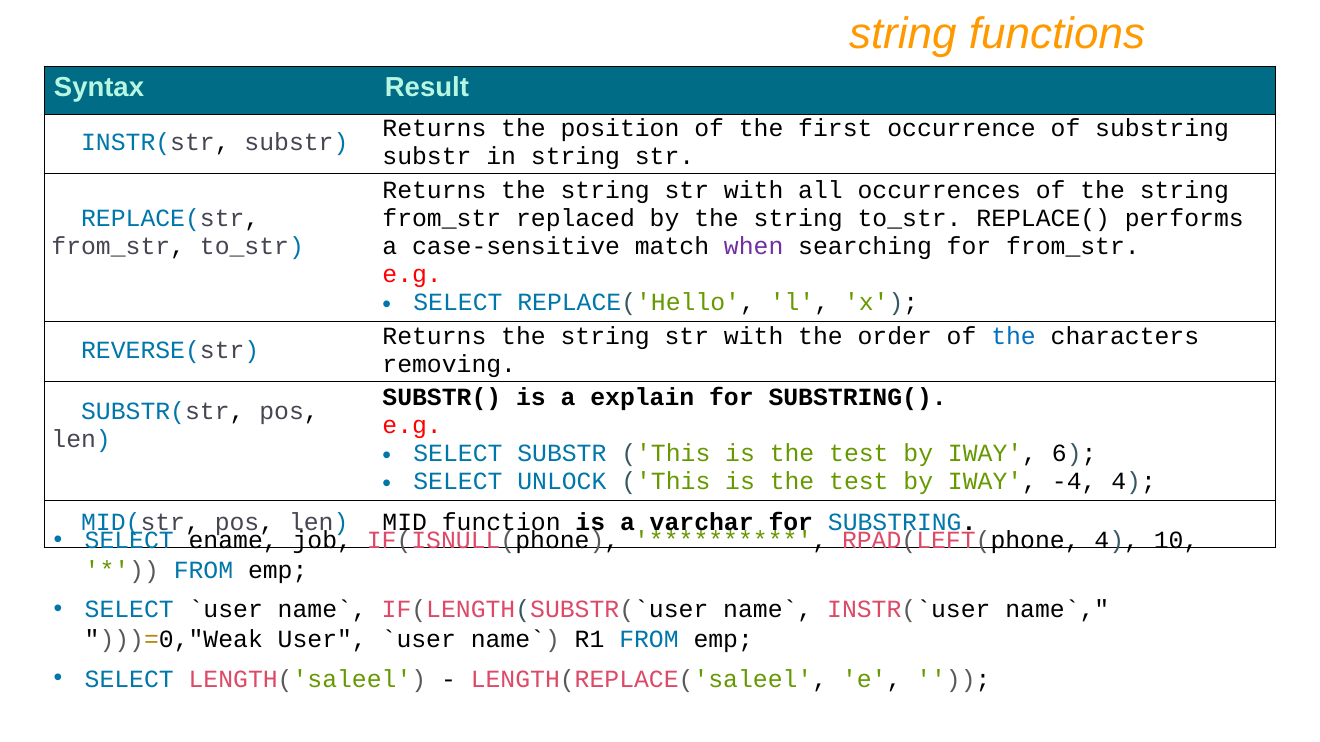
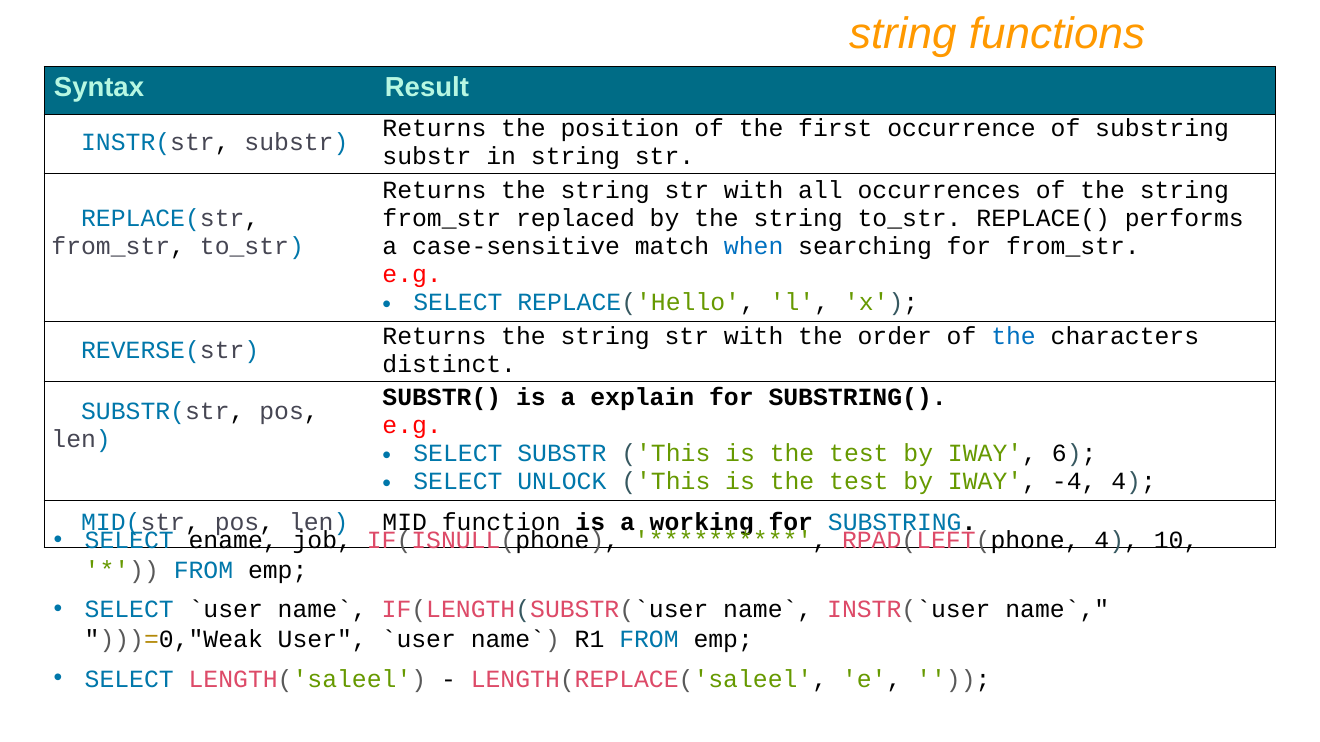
when colour: purple -> blue (754, 246)
removing: removing -> distinct (449, 364)
varchar: varchar -> working (702, 523)
